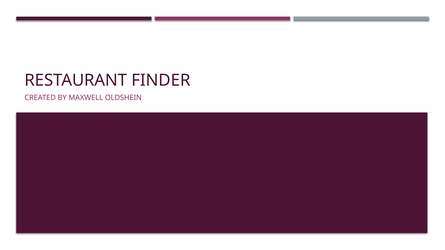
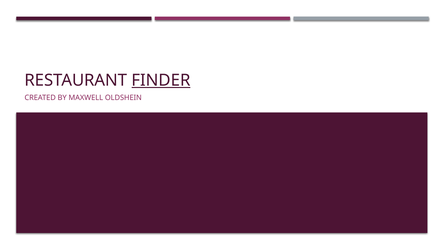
FINDER underline: none -> present (161, 81)
